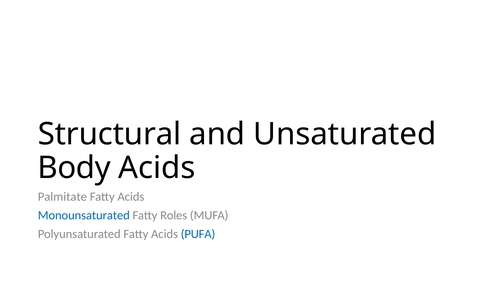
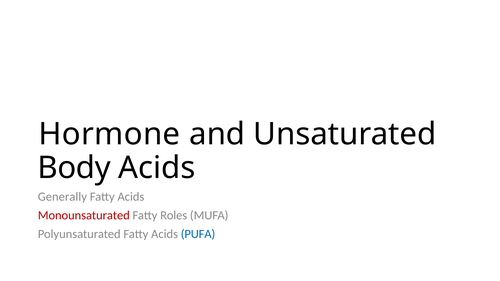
Structural: Structural -> Hormone (109, 134)
Palmitate: Palmitate -> Generally (62, 197)
Monounsaturated colour: blue -> red (84, 215)
